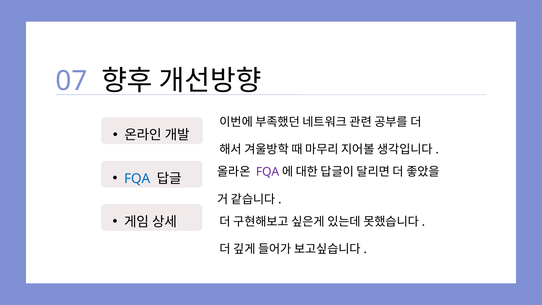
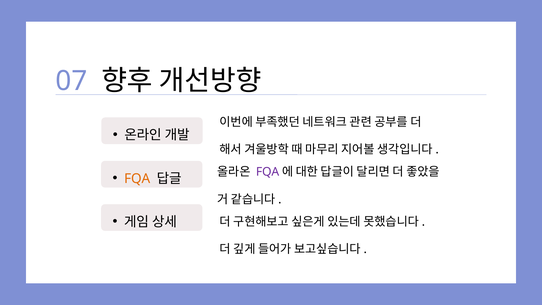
FQA colour: blue -> orange (137, 178)
